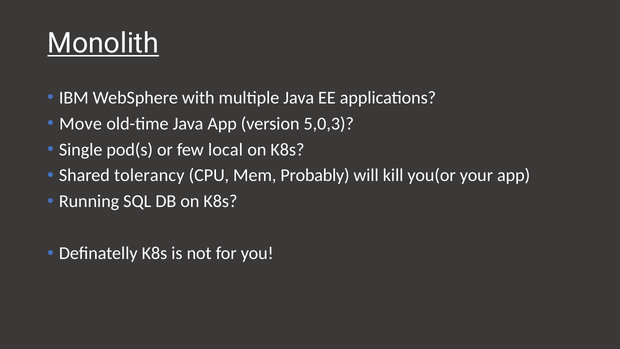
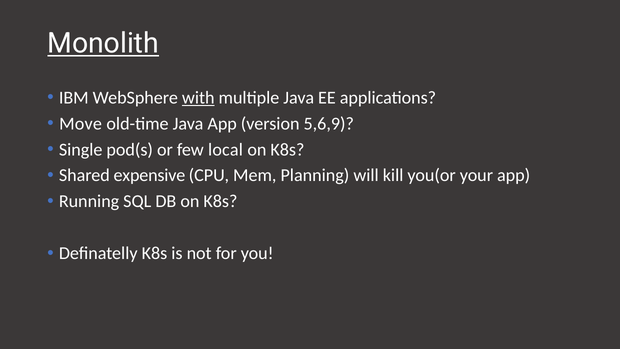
with underline: none -> present (198, 98)
5,0,3: 5,0,3 -> 5,6,9 (329, 123)
tolerancy: tolerancy -> expensive (149, 175)
Probably: Probably -> Planning (315, 175)
